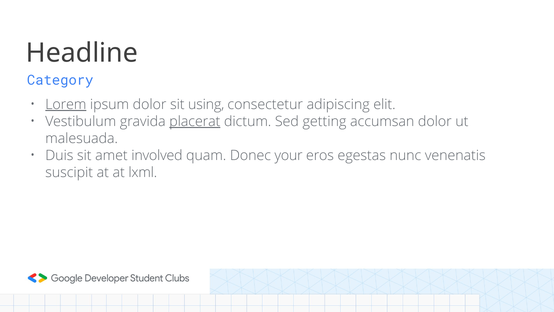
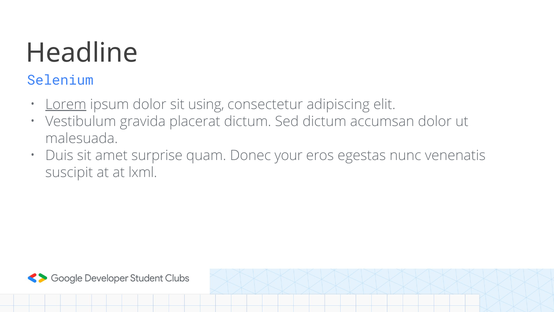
Category: Category -> Selenium (60, 80)
placerat underline: present -> none (195, 121)
Sed getting: getting -> dictum (324, 121)
involved: involved -> surprise (157, 155)
